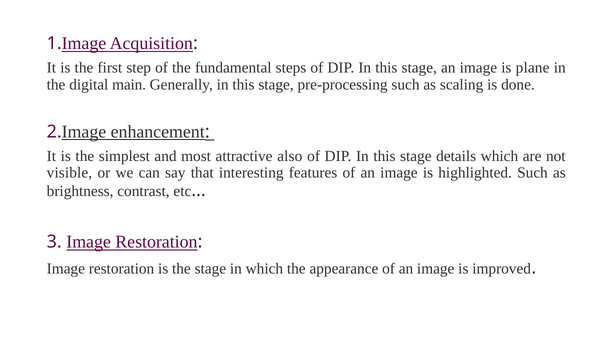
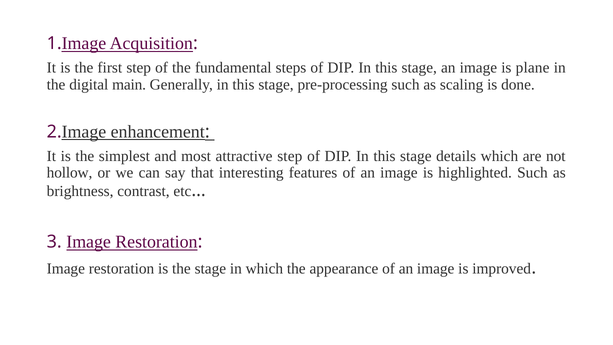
attractive also: also -> step (290, 156)
visible: visible -> hollow (70, 173)
